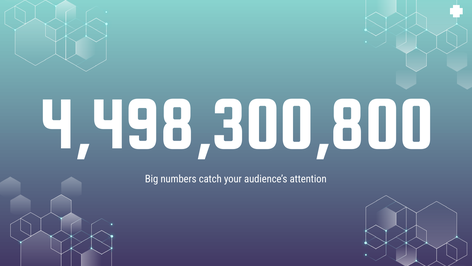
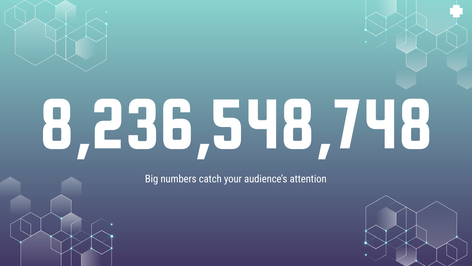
4,498,300,800: 4,498,300,800 -> 8,236,548,748 (236, 123)
